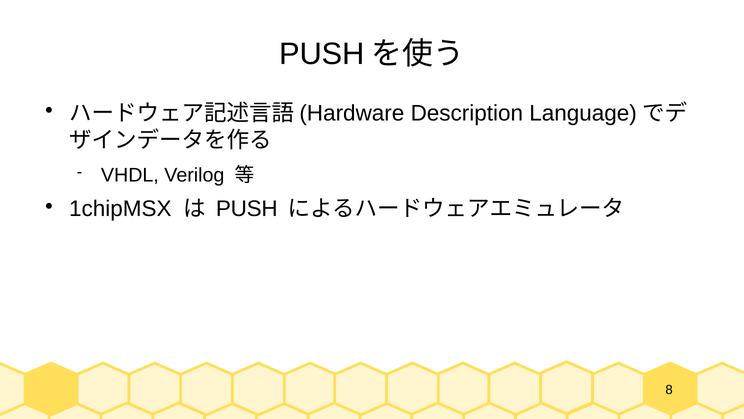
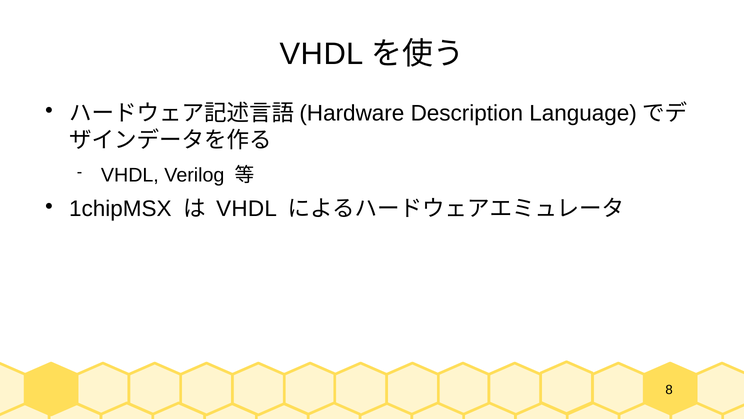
PUSH: PUSH -> VHDL (322, 54)
PUSH: PUSH -> VHDL (247, 209)
